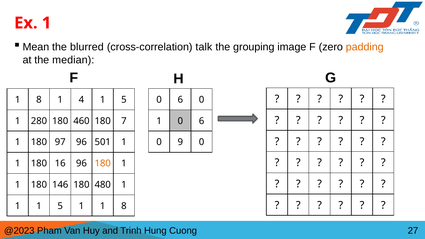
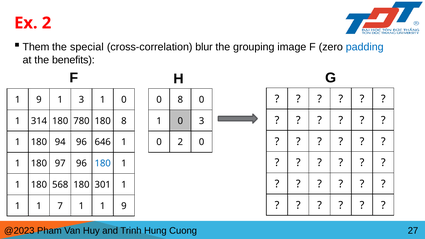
Ex 1: 1 -> 2 (47, 23)
Mean: Mean -> Them (36, 47)
blurred: blurred -> special (87, 47)
talk: talk -> blur (204, 47)
padding colour: orange -> blue (365, 47)
median: median -> benefits (73, 60)
8: 8 -> 9 (39, 100)
1 4: 4 -> 3 (81, 100)
5: 5 -> 0 (124, 100)
6: 6 -> 8 (180, 100)
280: 280 -> 314 (39, 121)
460: 460 -> 780 (81, 121)
180 7: 7 -> 8 (124, 121)
1 0 6: 6 -> 3 (202, 121)
97: 97 -> 94 (60, 142)
501: 501 -> 646 (103, 142)
0 9: 9 -> 2 (180, 142)
16: 16 -> 97 (60, 163)
180 colour: orange -> blue (103, 163)
146: 146 -> 568 (60, 185)
480: 480 -> 301 (103, 185)
1 1 5: 5 -> 7 (60, 206)
1 1 8: 8 -> 9 (124, 206)
